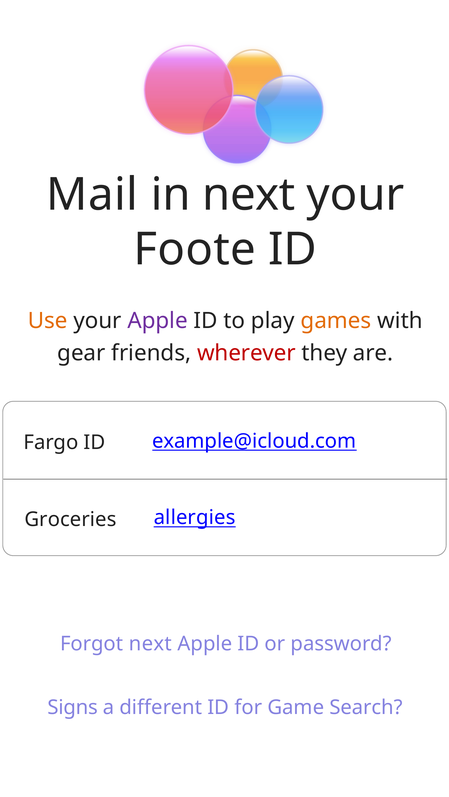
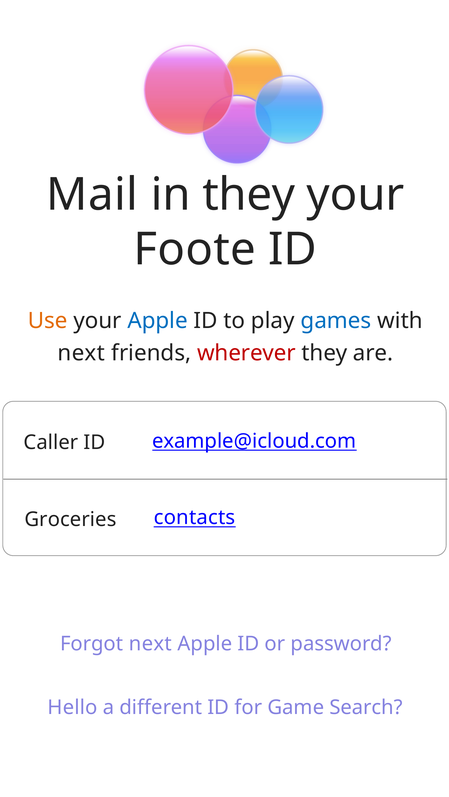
in next: next -> they (249, 195)
Apple colour: purple -> blue (158, 321)
games colour: orange -> blue (336, 321)
gear: gear -> next (81, 353)
Fargo: Fargo -> Caller (51, 442)
allergies: allergies -> contacts (195, 517)
Signs: Signs -> Hello (73, 707)
